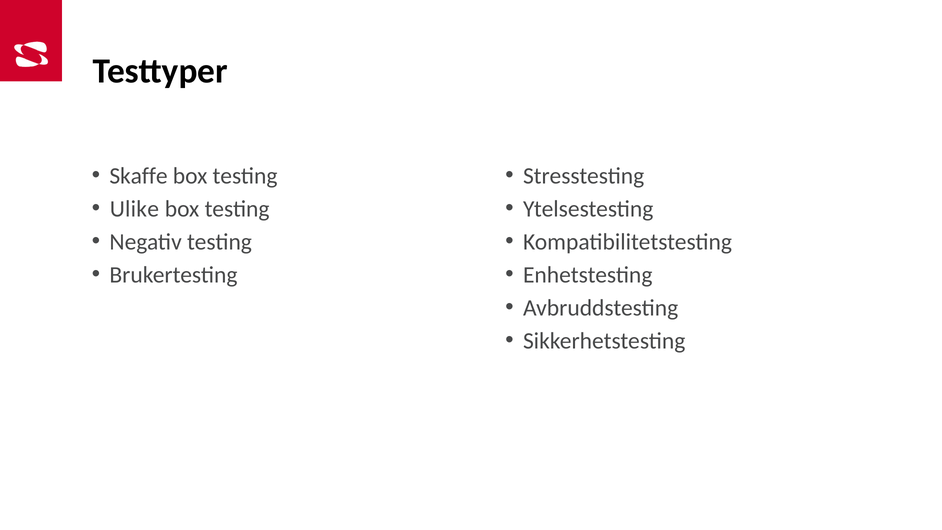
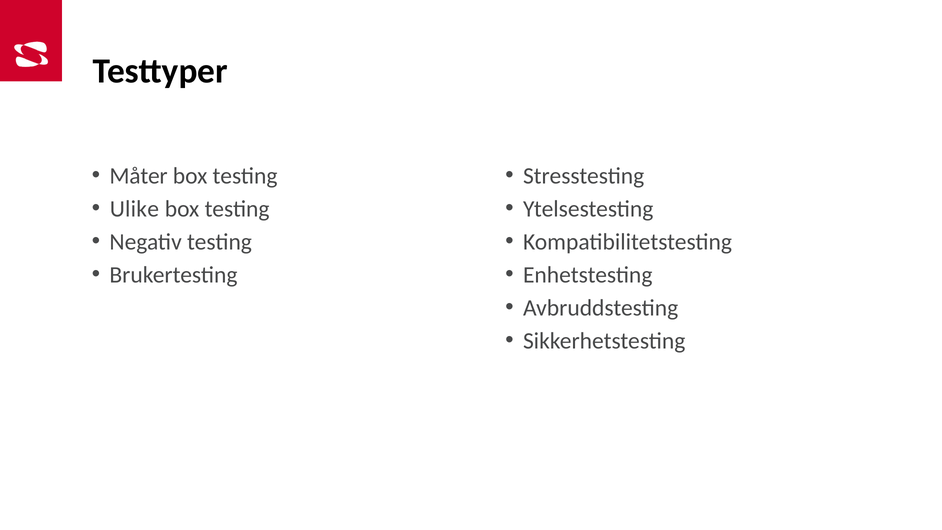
Skaffe: Skaffe -> Måter (139, 176)
